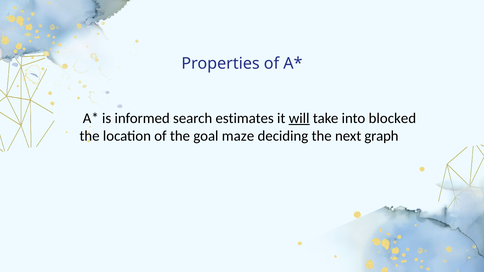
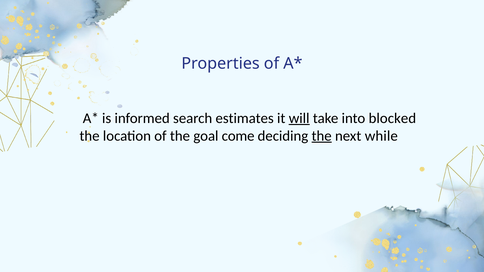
maze: maze -> come (238, 136)
the underline: none -> present (322, 136)
graph: graph -> while (381, 136)
